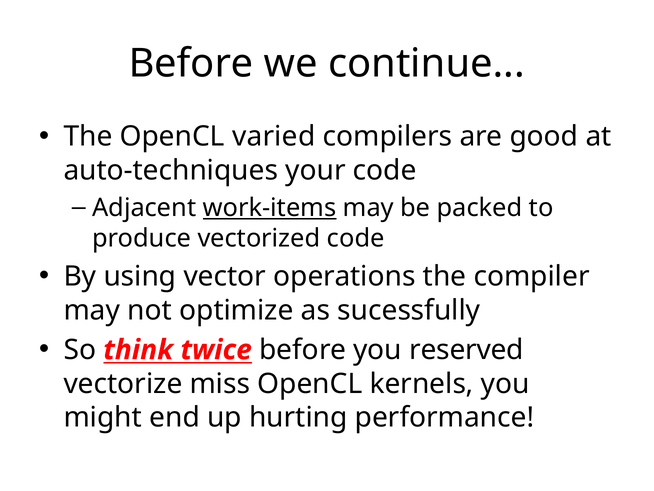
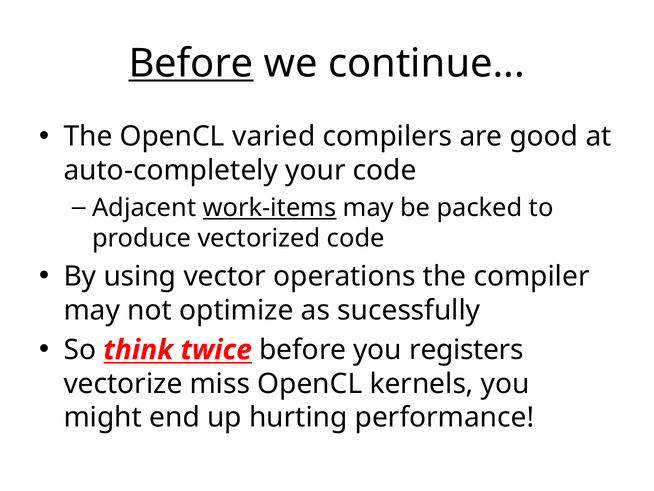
Before underline: none -> present (191, 63)
auto-techniques: auto-techniques -> auto-completely (171, 170)
reserved: reserved -> registers (467, 350)
